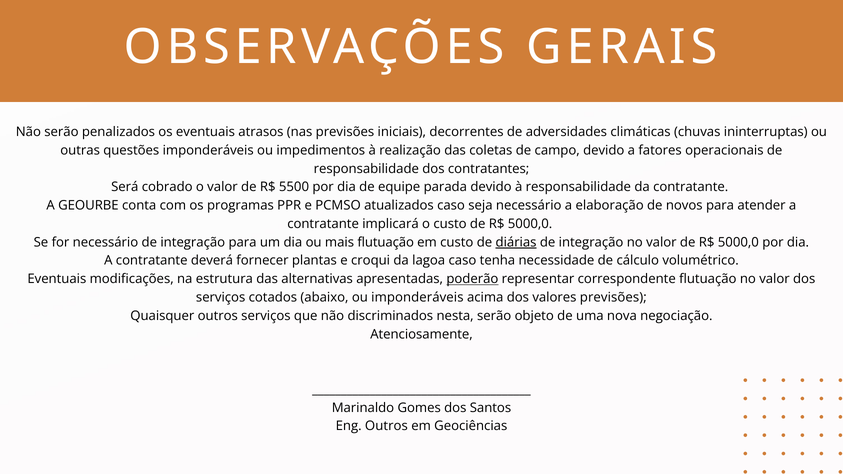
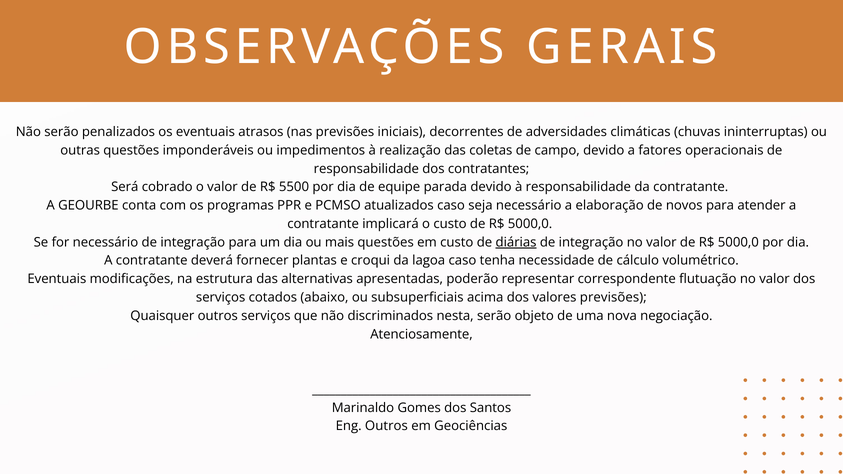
mais flutuação: flutuação -> questões (386, 242)
poderão underline: present -> none (472, 279)
ou imponderáveis: imponderáveis -> subsuperficiais (417, 298)
